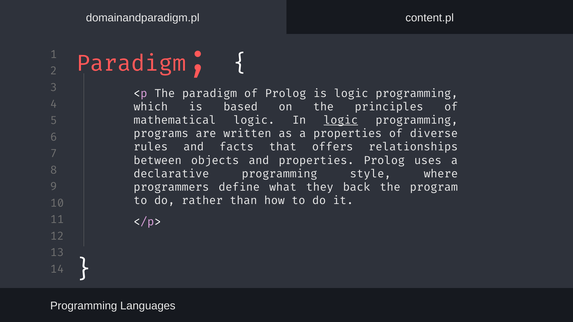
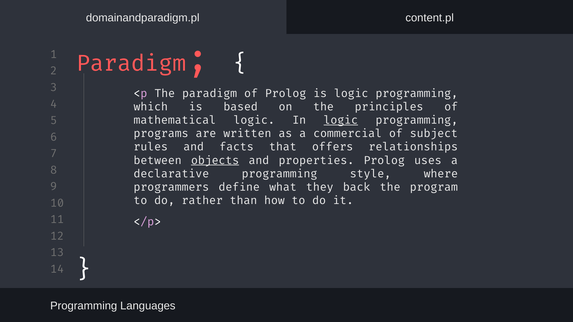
a properties: properties -> commercial (348, 134)
diverse: diverse -> subject (434, 134)
objects underline: none -> present (215, 161)
